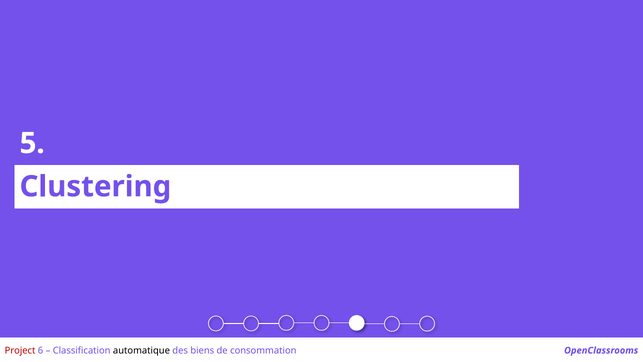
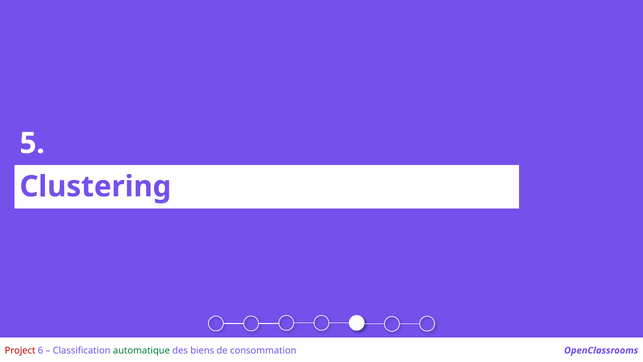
automatique colour: black -> green (141, 350)
